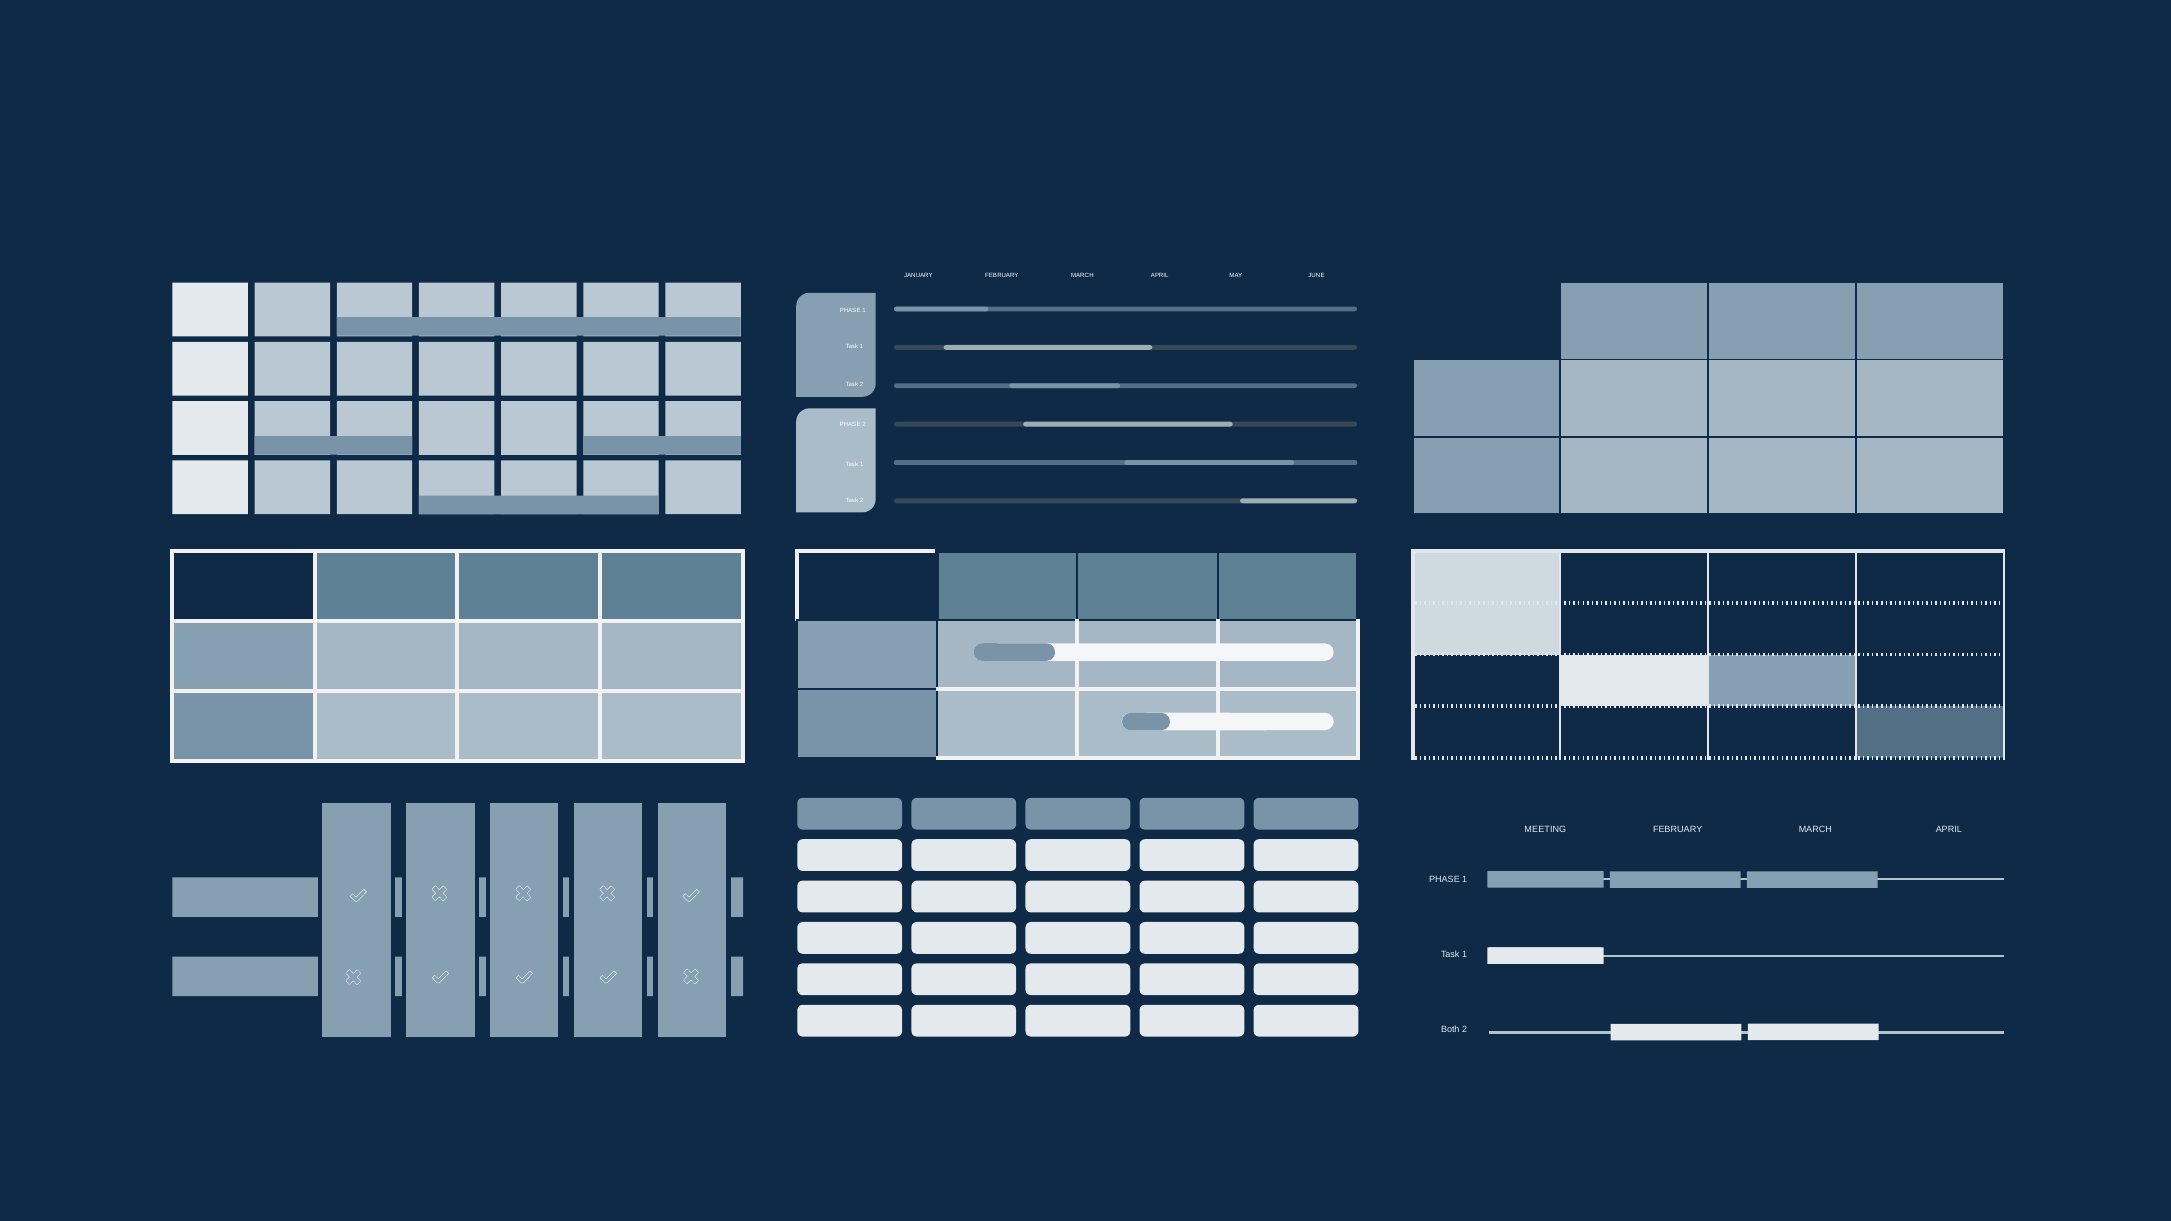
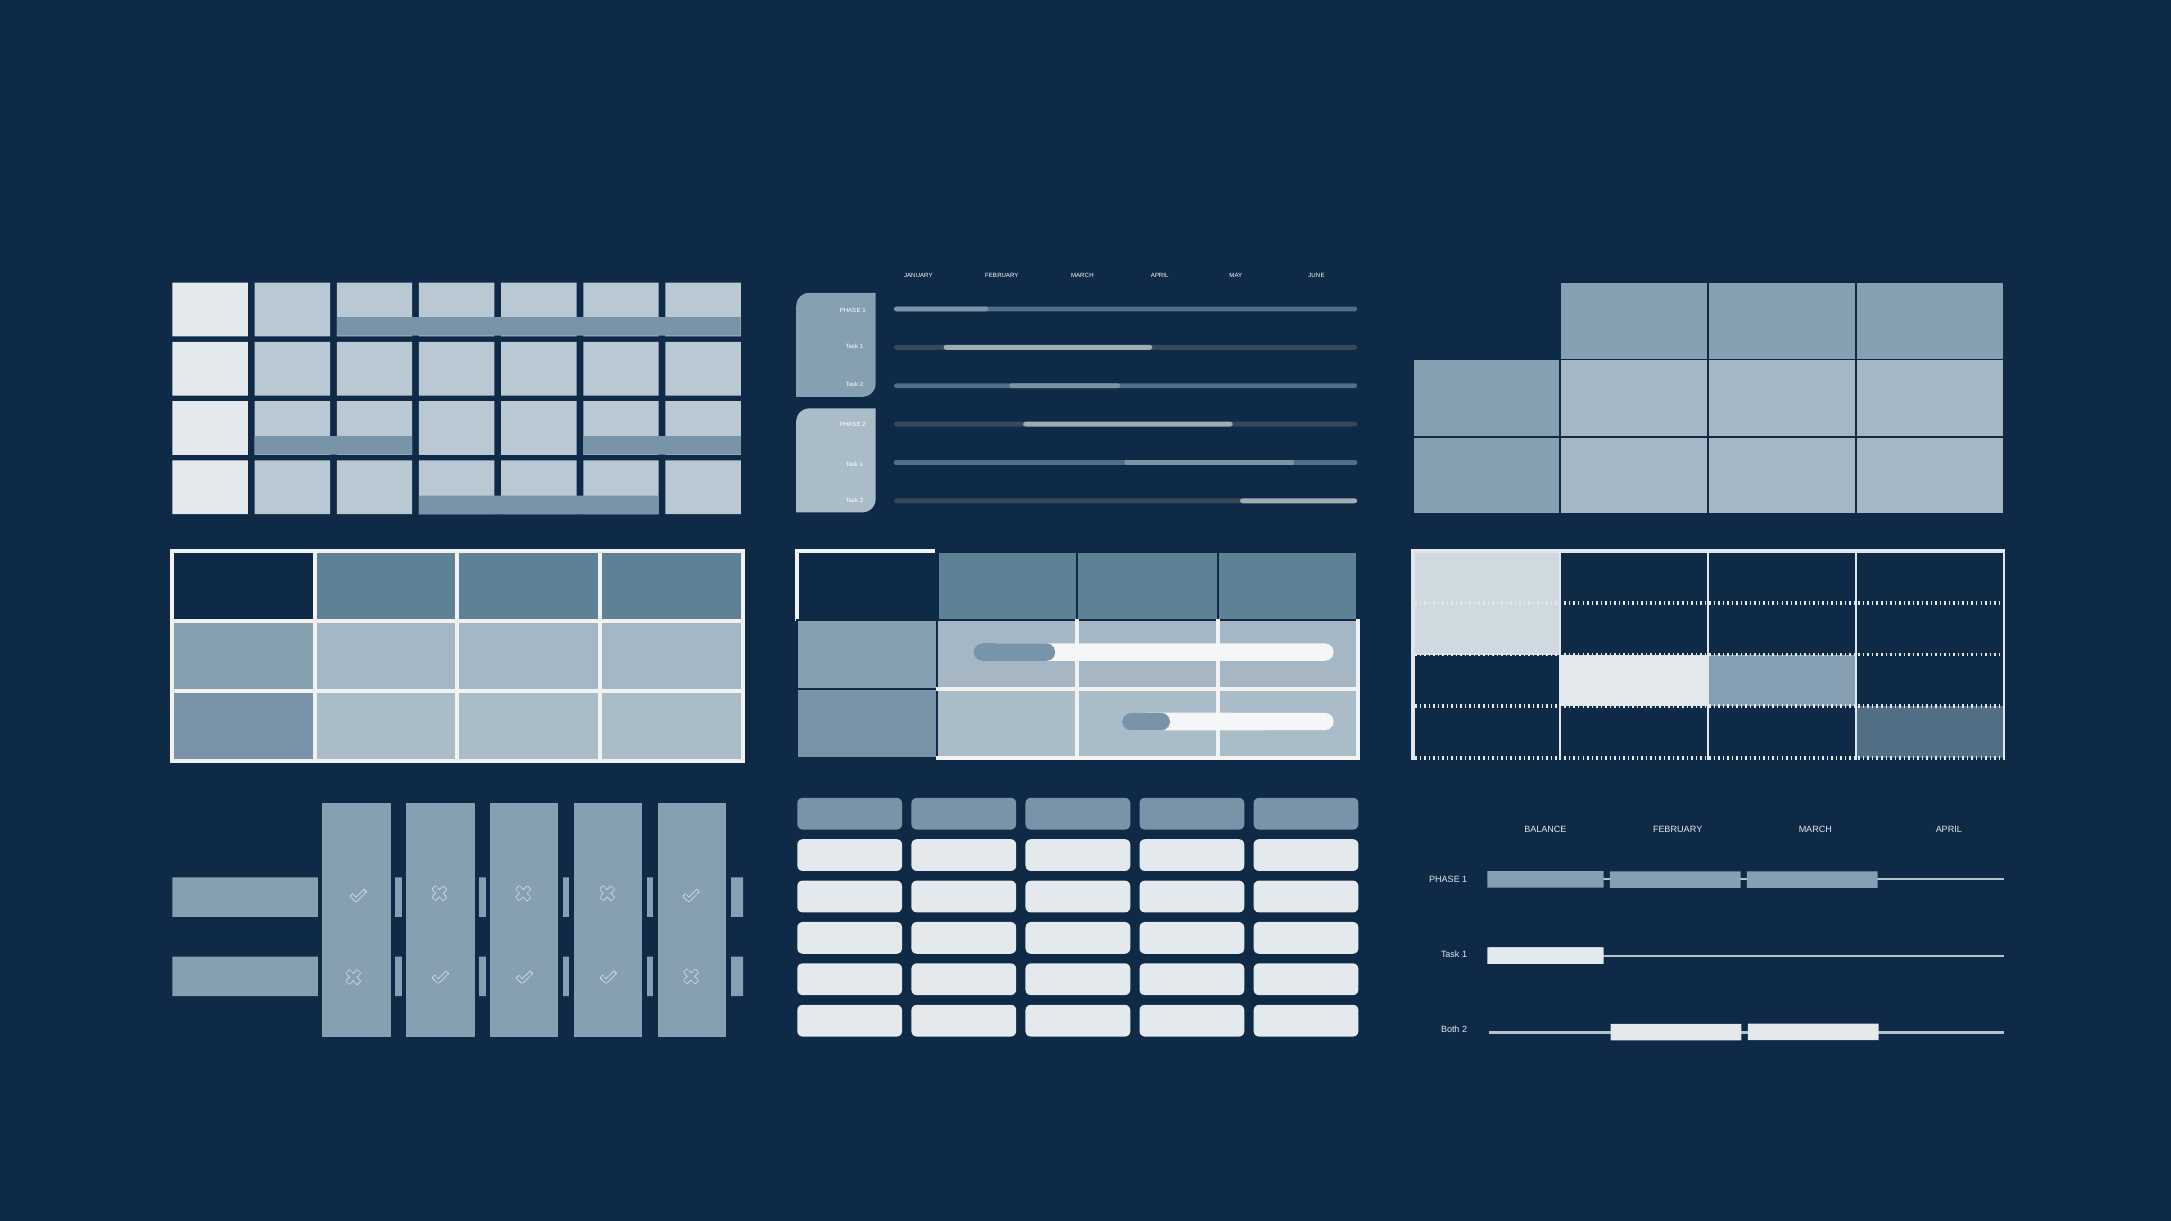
MEETING: MEETING -> BALANCE (1545, 830)
